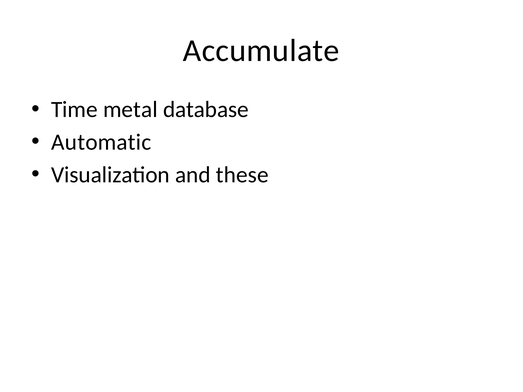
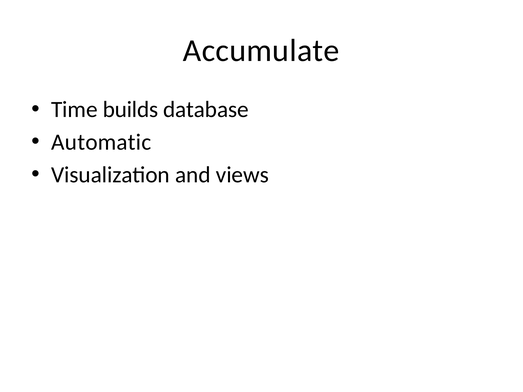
metal: metal -> builds (131, 110)
these: these -> views (242, 175)
